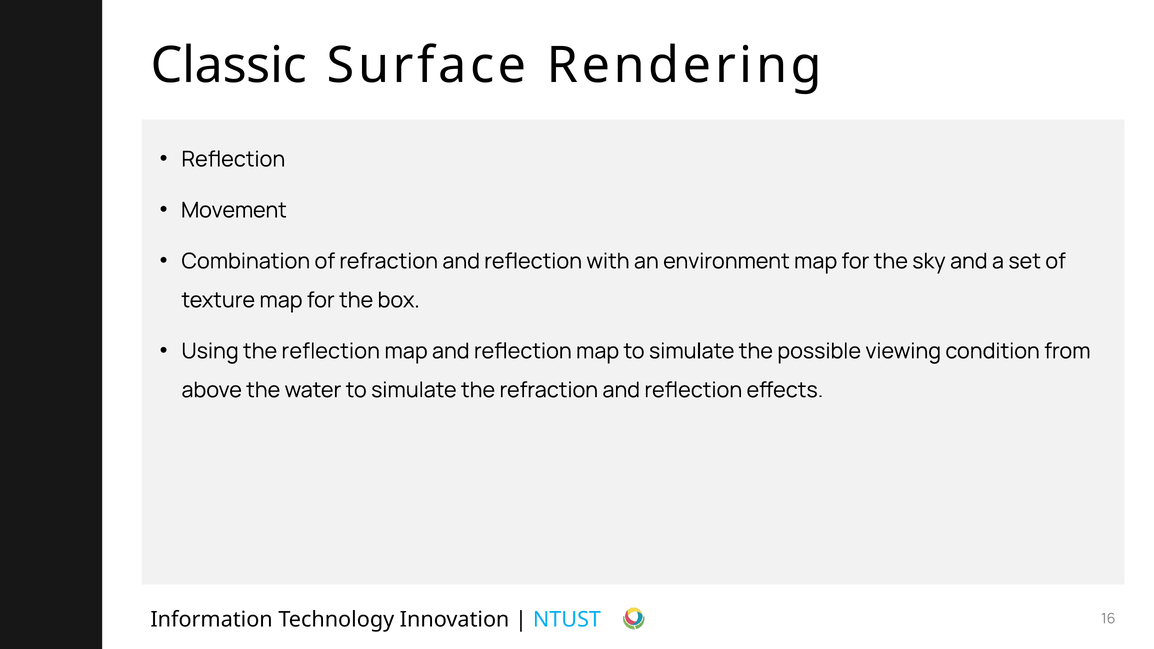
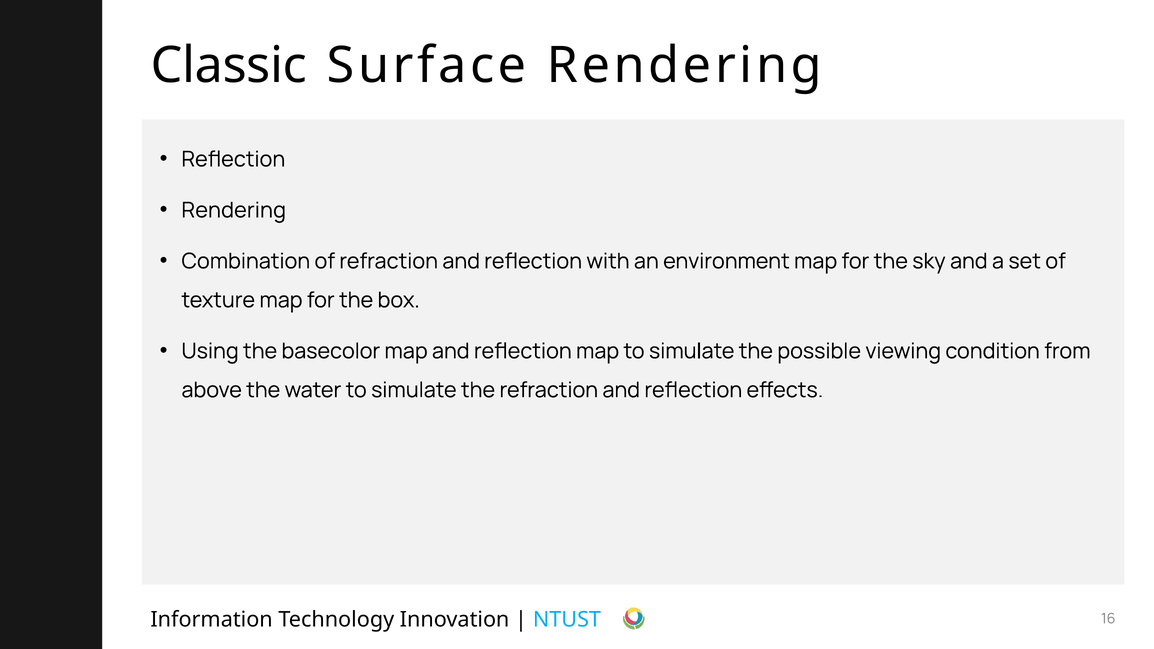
Movement: Movement -> Rendering (234, 210)
the reflection: reflection -> basecolor (331, 351)
